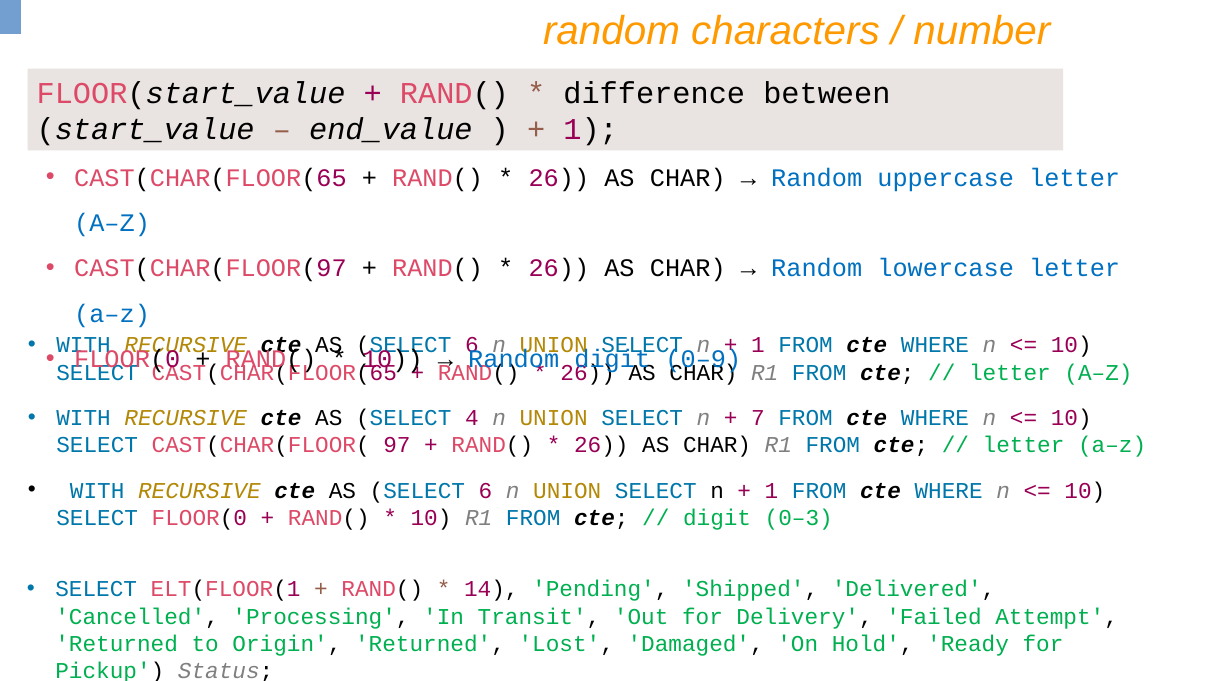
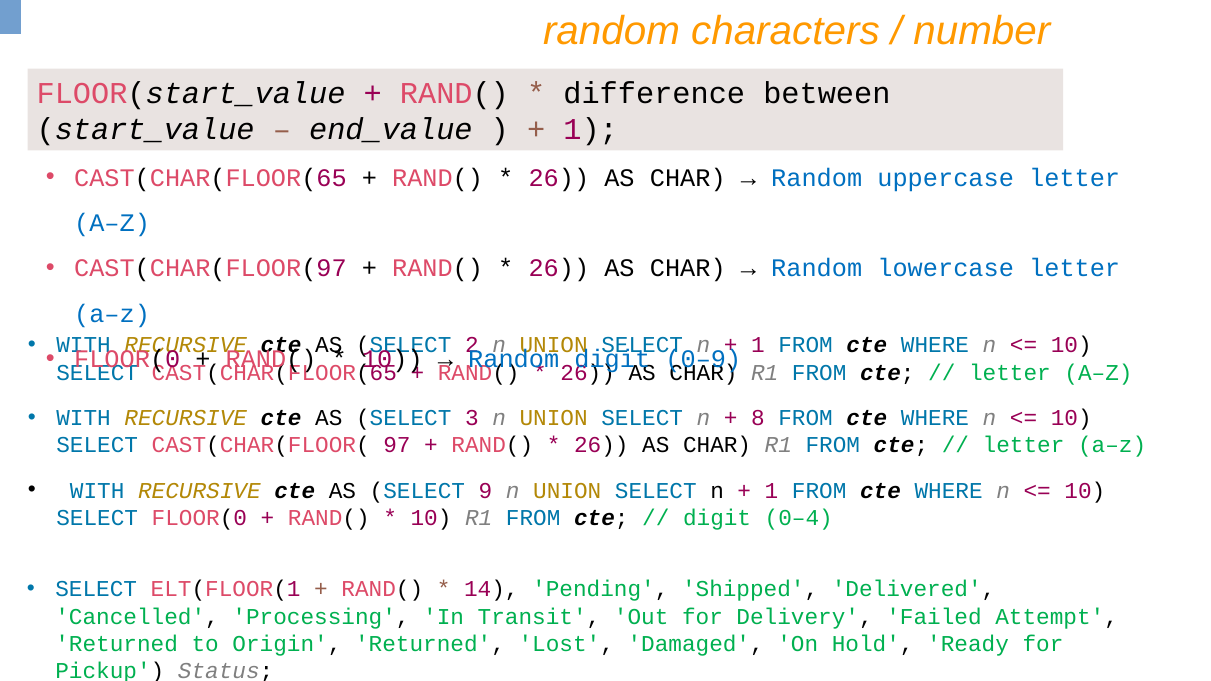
6: 6 -> 2 (472, 345)
4: 4 -> 3 (472, 418)
7: 7 -> 8 (758, 418)
6: 6 -> 9 (485, 491)
0–3: 0–3 -> 0–4 (799, 518)
